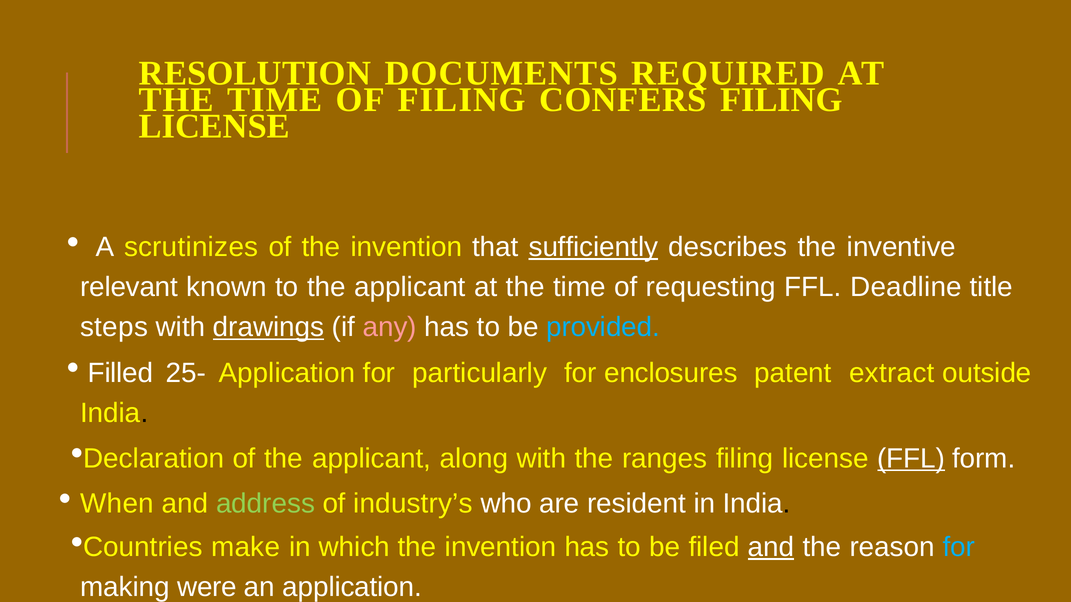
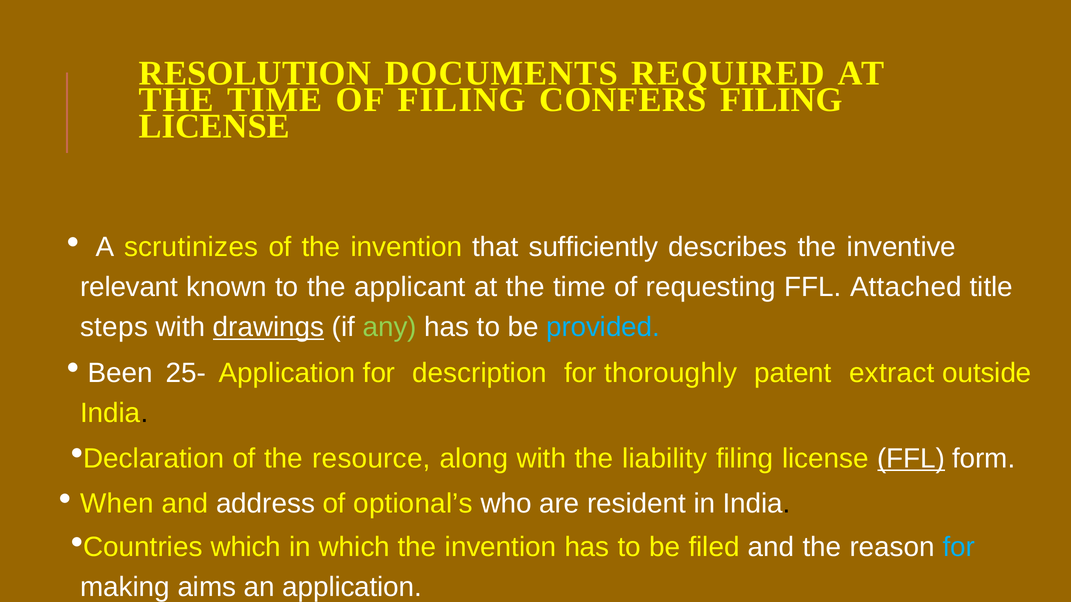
sufficiently underline: present -> none (593, 247)
Deadline: Deadline -> Attached (906, 287)
any colour: pink -> light green (390, 327)
Filled: Filled -> Been (120, 373)
particularly: particularly -> description (480, 373)
enclosures: enclosures -> thoroughly (671, 373)
of the applicant: applicant -> resource (371, 459)
ranges: ranges -> liability (665, 459)
address colour: light green -> white (265, 504)
industry’s: industry’s -> optional’s (413, 504)
make: make -> which (246, 547)
and underline: present -> none (771, 547)
were: were -> aims (207, 588)
